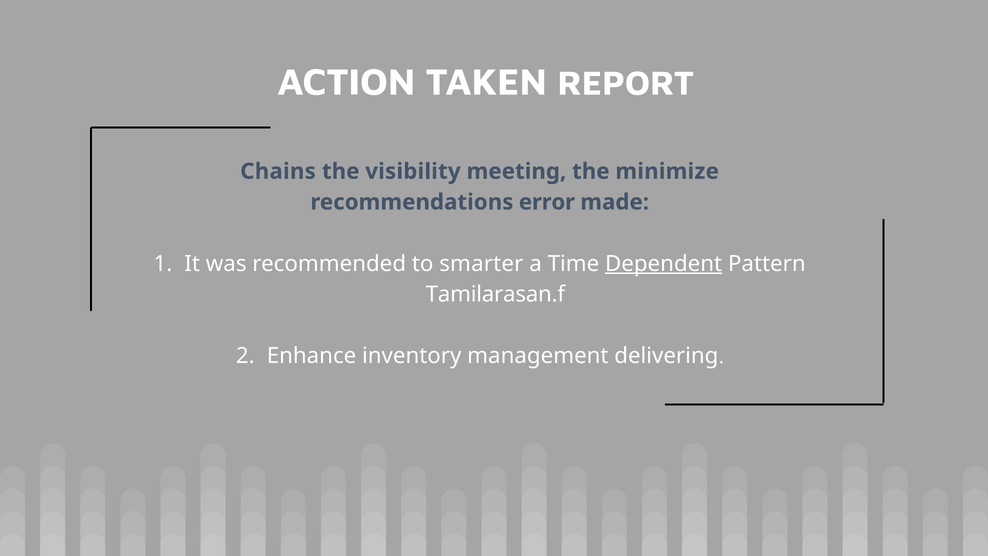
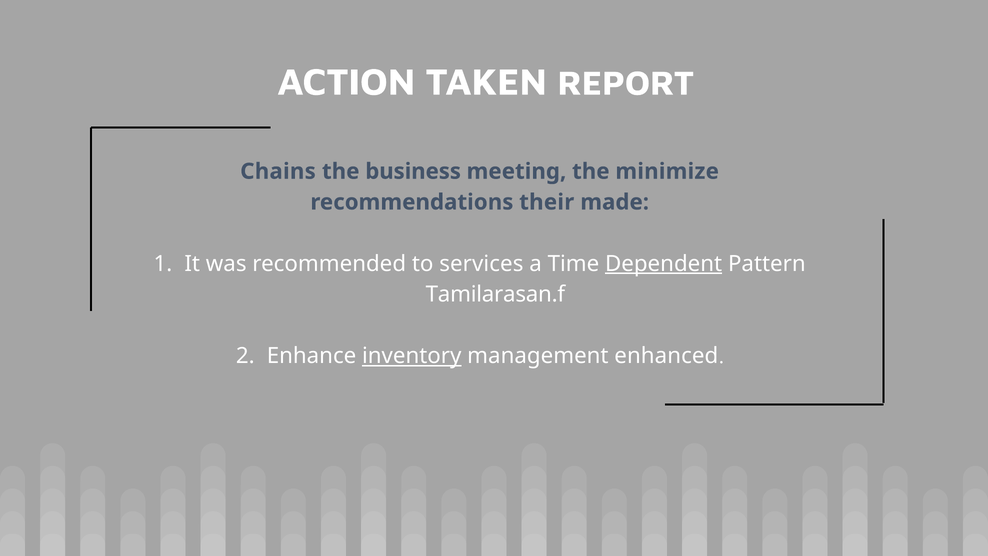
visibility: visibility -> business (413, 171)
error: error -> their (547, 202)
smarter: smarter -> services (481, 264)
inventory underline: none -> present (412, 356)
delivering: delivering -> enhanced (666, 356)
